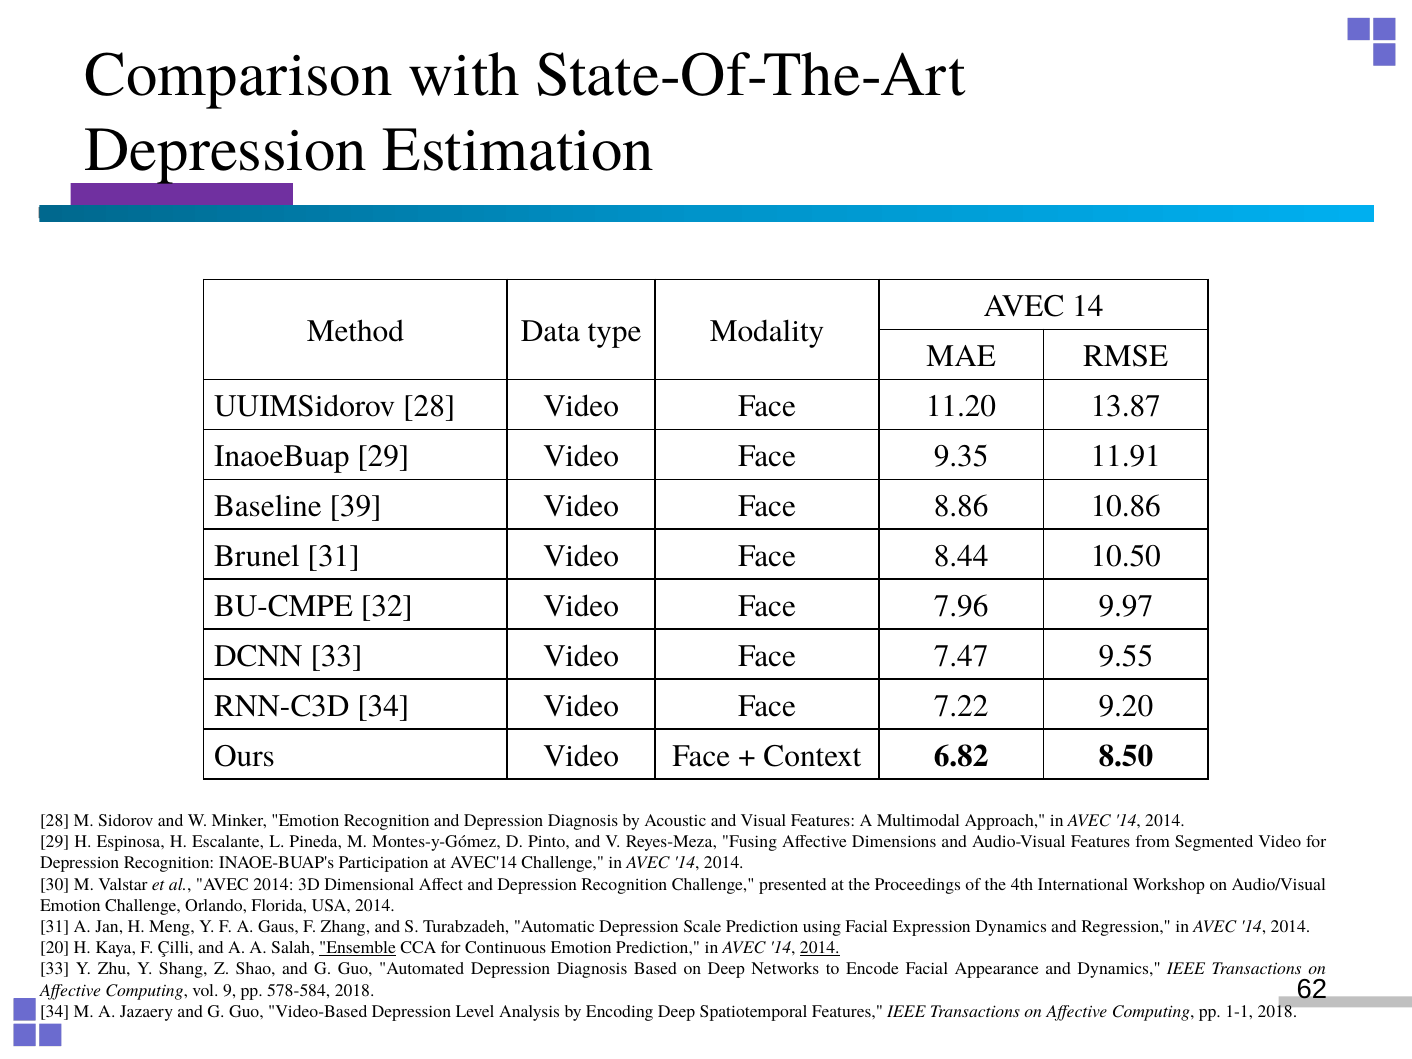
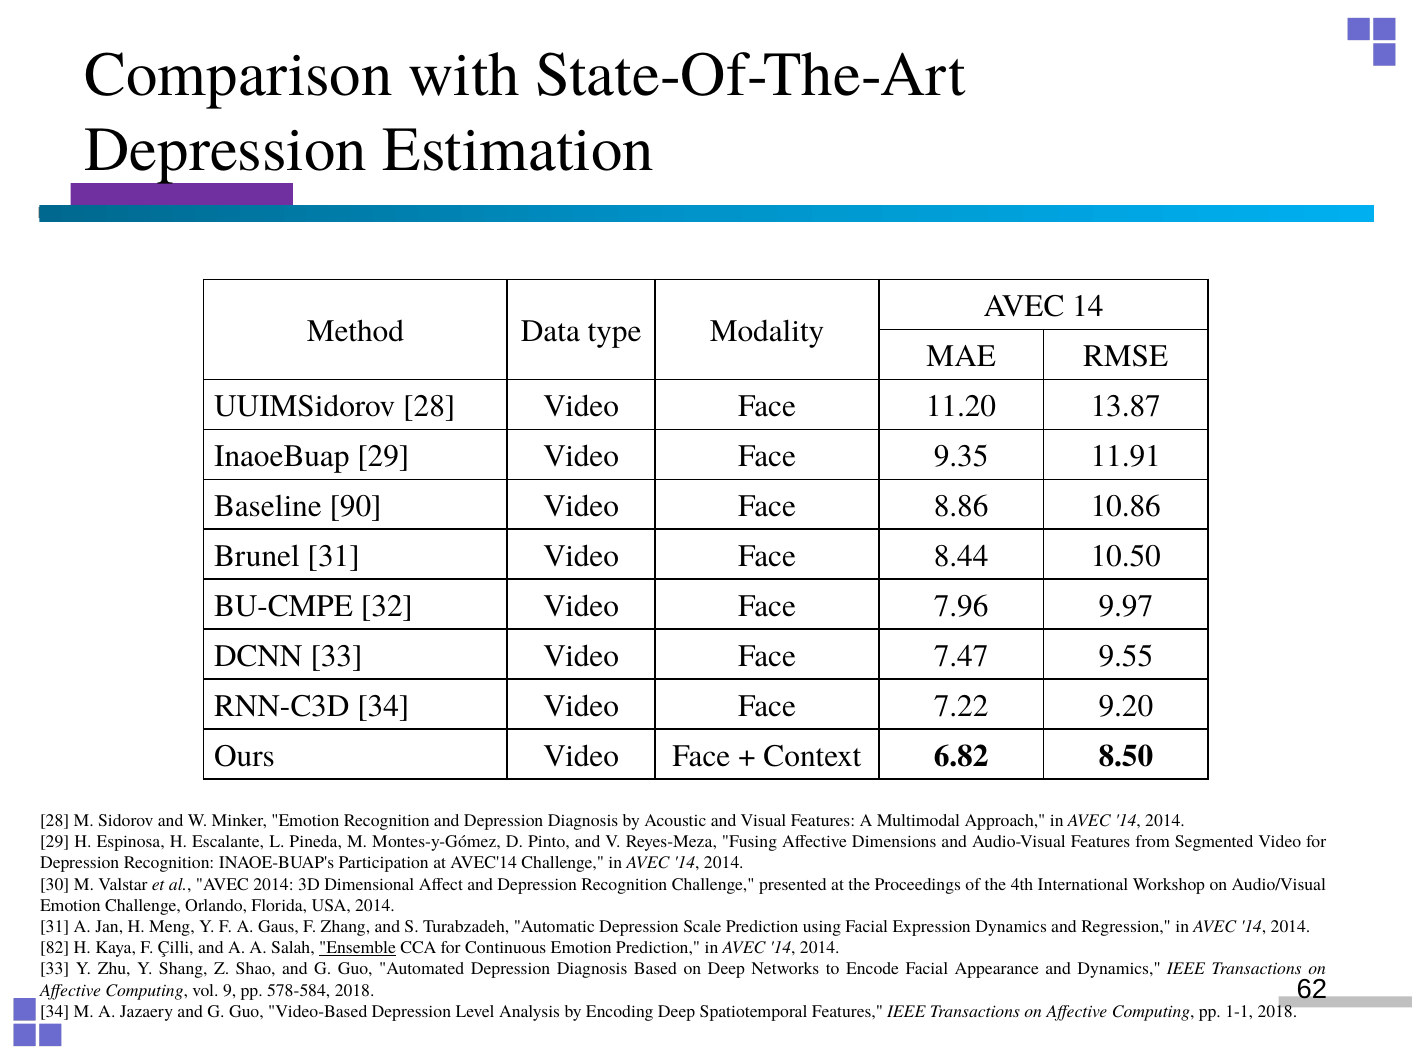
39: 39 -> 90 (356, 506)
20: 20 -> 82 (55, 948)
2014 underline: present -> none (820, 948)
